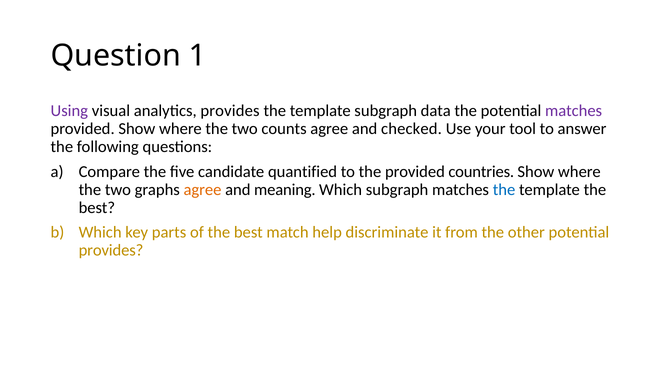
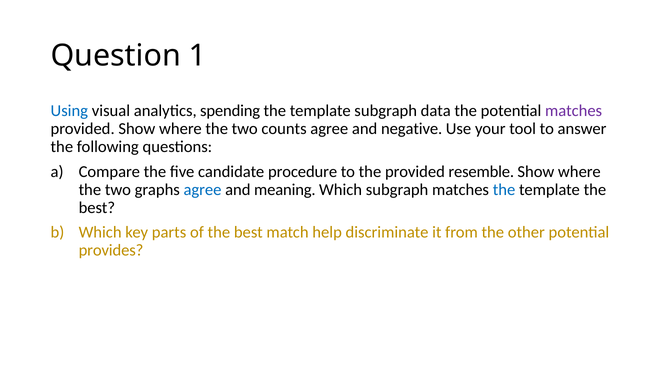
Using colour: purple -> blue (69, 111)
analytics provides: provides -> spending (230, 111)
checked: checked -> negative (412, 129)
quantified: quantified -> procedure (303, 171)
countries: countries -> resemble (481, 171)
agree colour: orange -> blue (203, 189)
